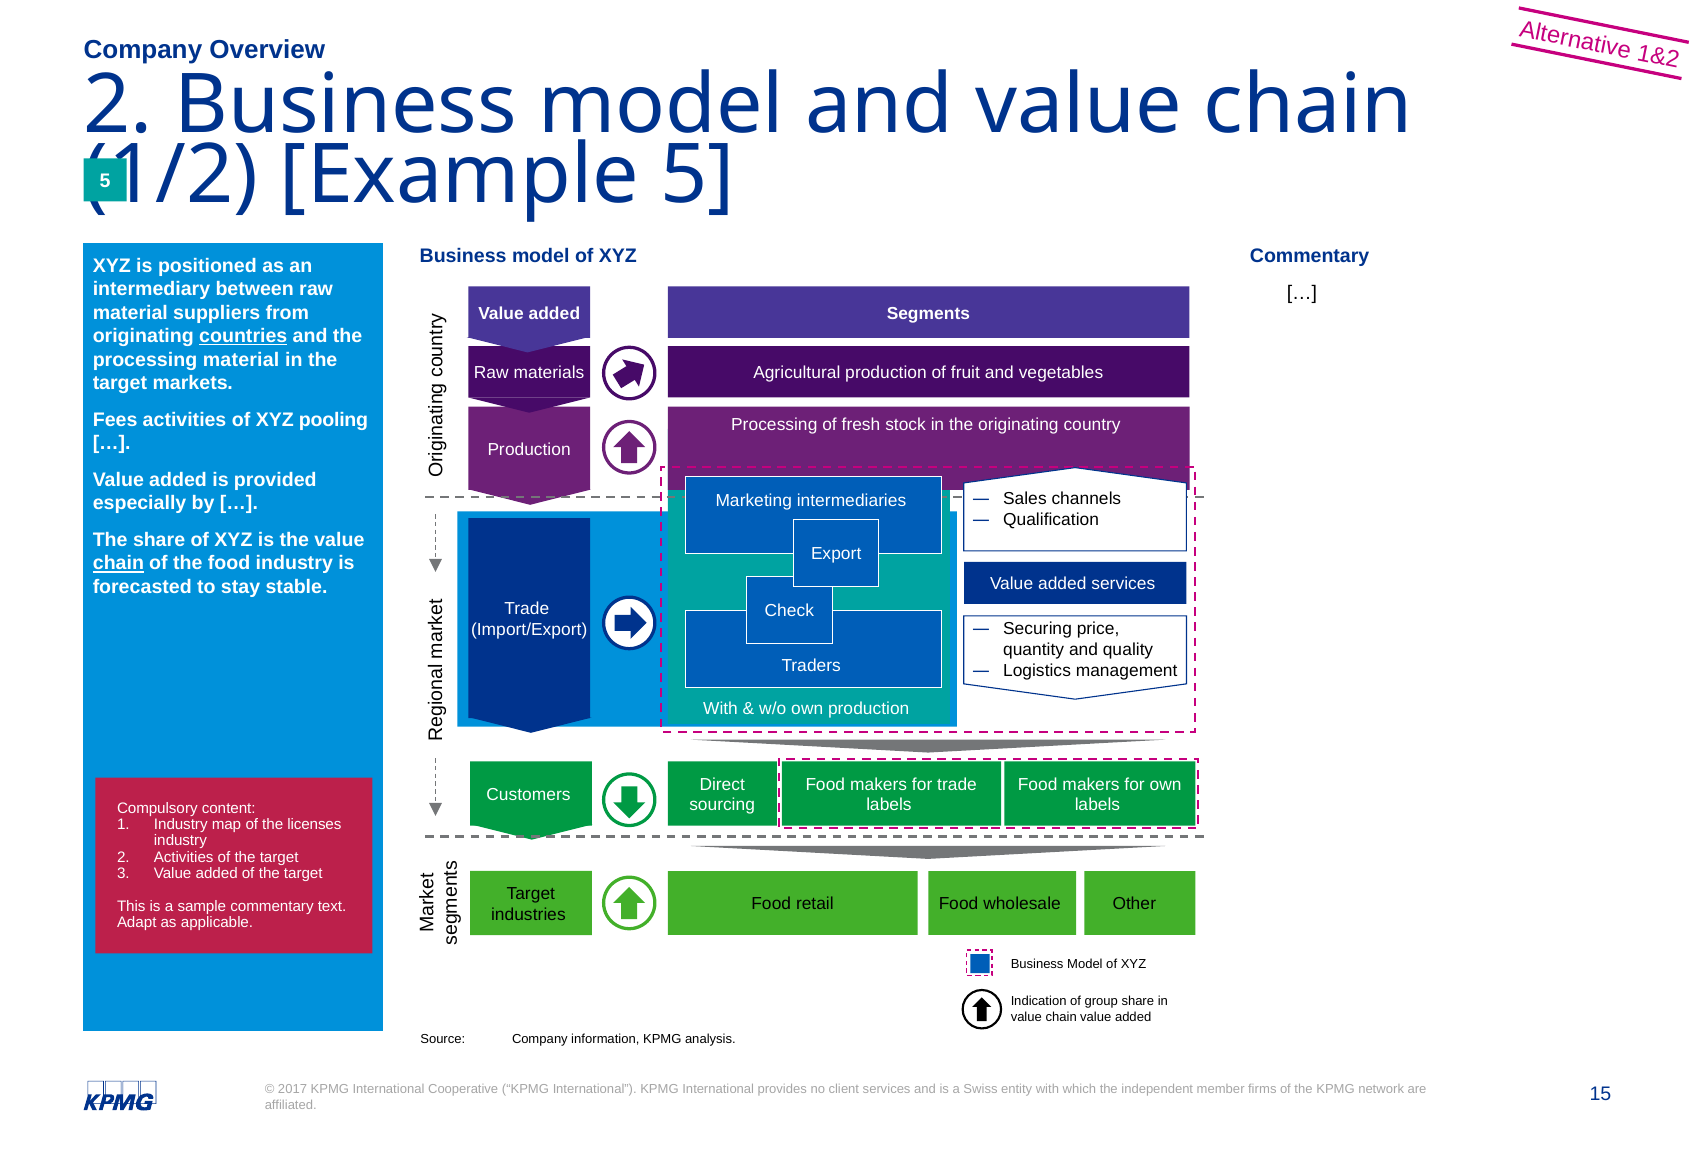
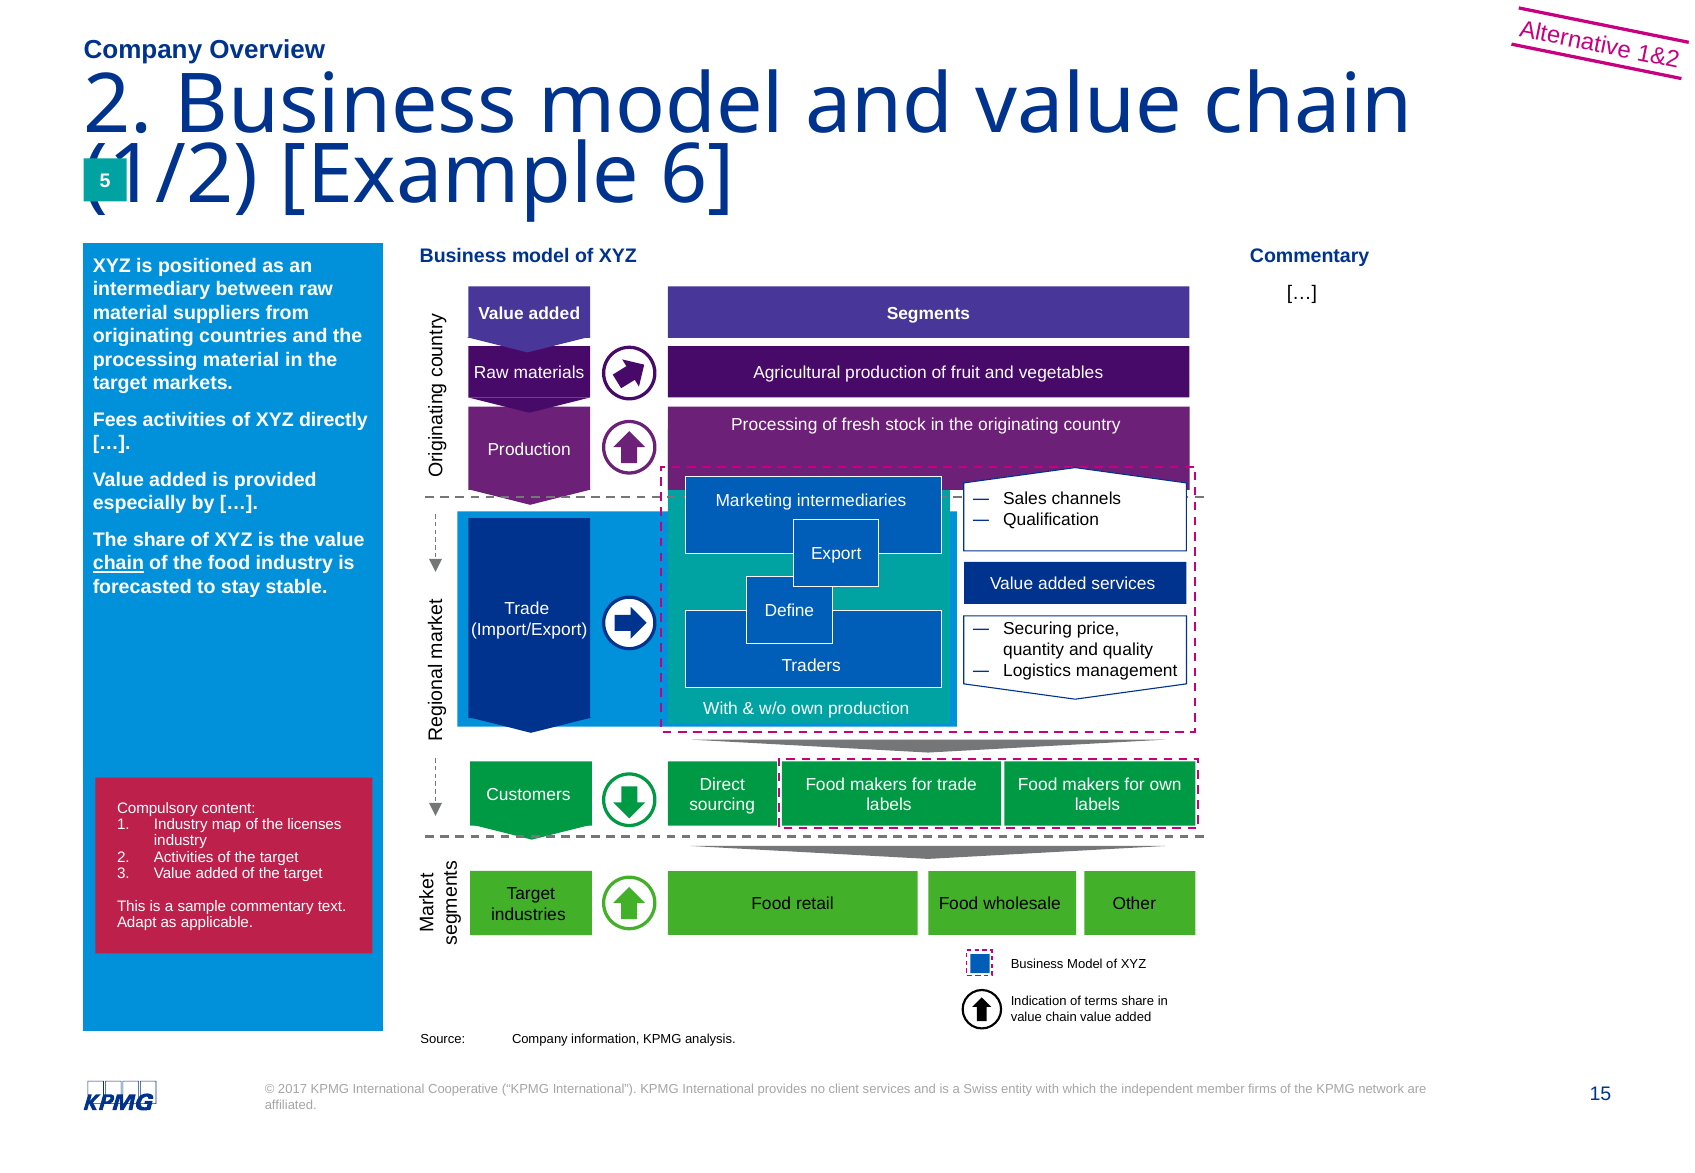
Example 5: 5 -> 6 (698, 175)
countries underline: present -> none (243, 336)
pooling: pooling -> directly (333, 420)
Check: Check -> Define (789, 611)
group: group -> terms (1101, 1002)
